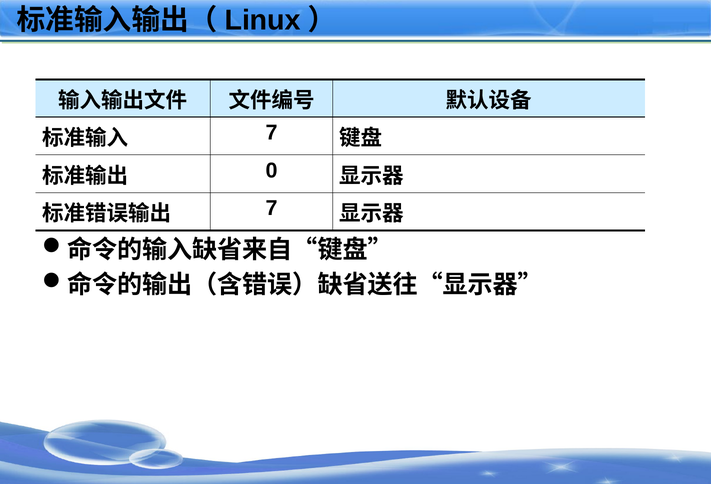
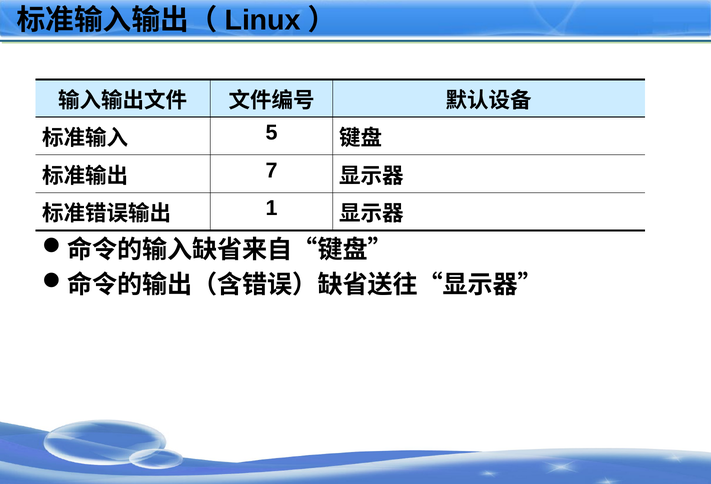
7: 7 -> 5 (272, 133)
0: 0 -> 7 (272, 170)
7: 7 -> 1 (272, 208)
